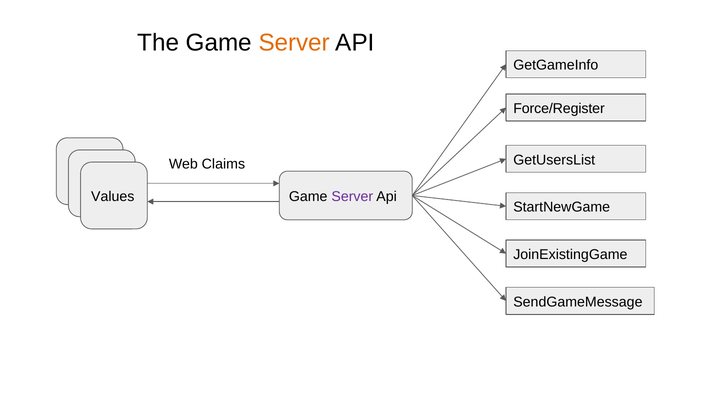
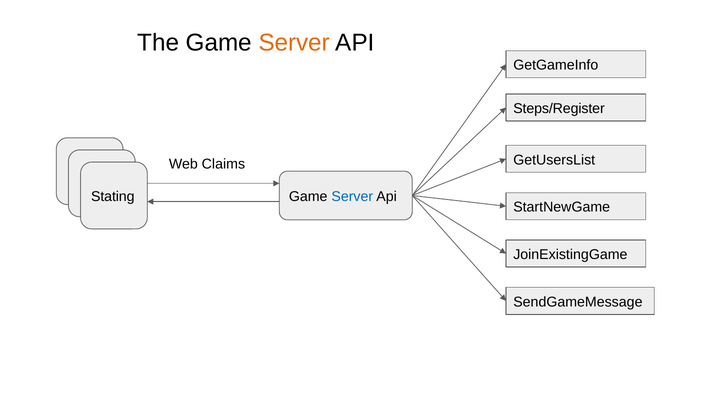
Force/Register: Force/Register -> Steps/Register (559, 108)
Values: Values -> Stating (113, 196)
Server colour: purple -> blue (352, 196)
